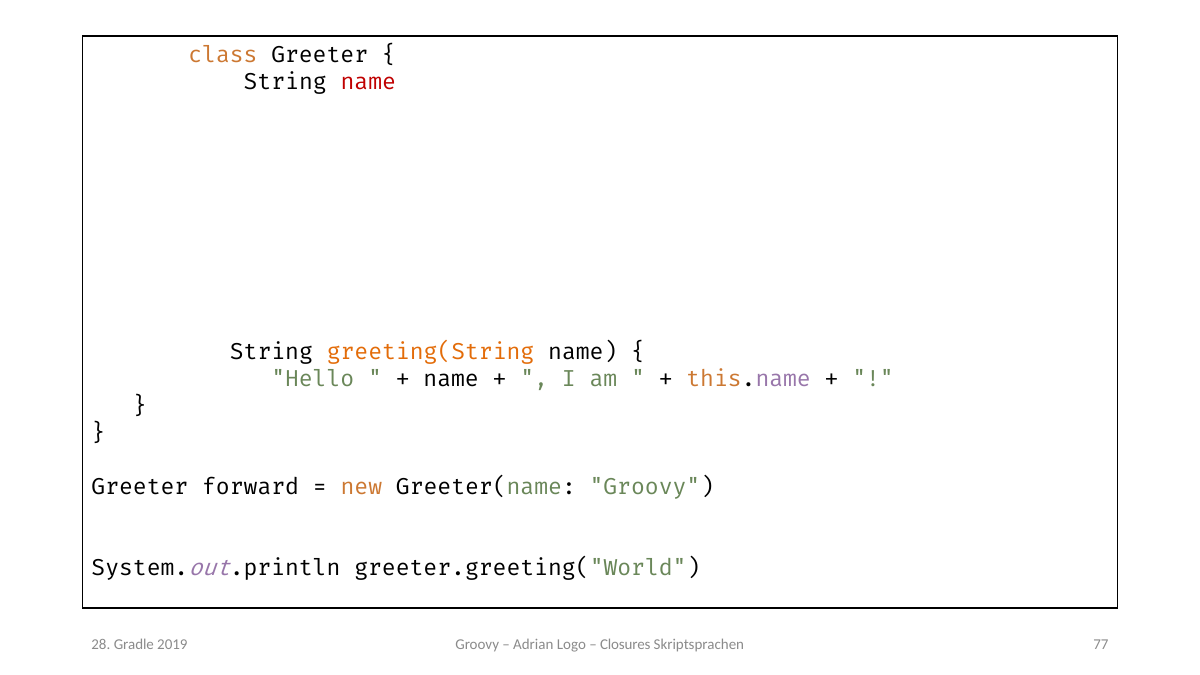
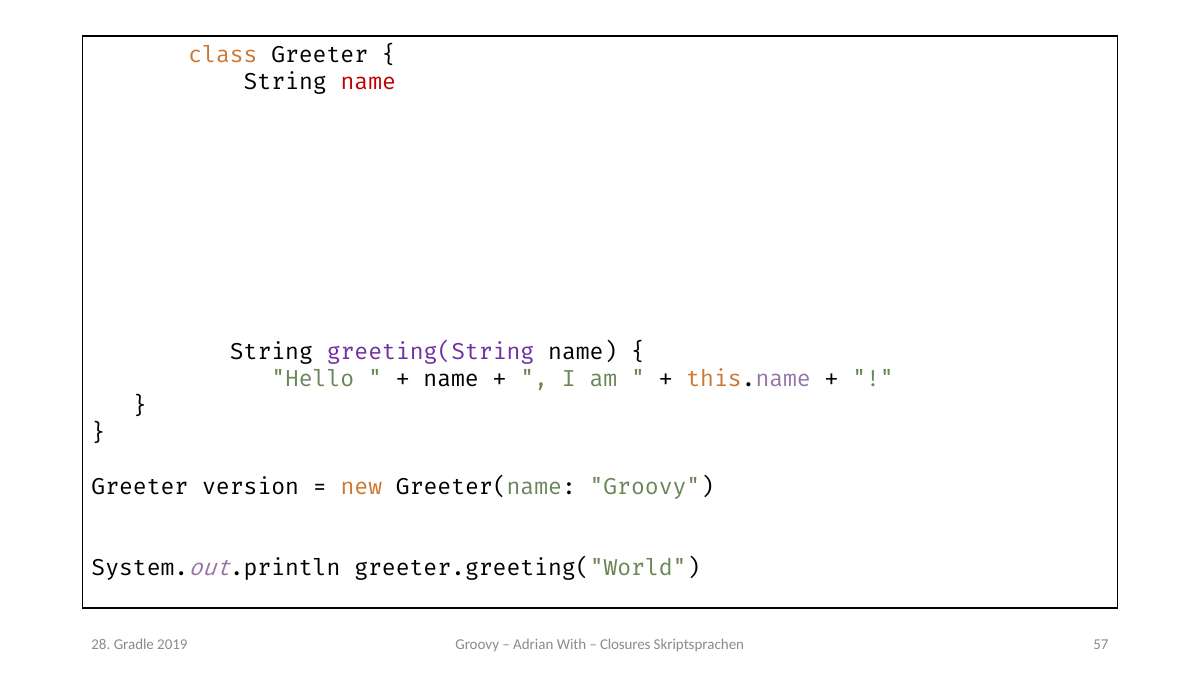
greeting(String colour: orange -> purple (431, 353)
forward: forward -> version (251, 487)
Logo: Logo -> With (571, 644)
77: 77 -> 57 (1101, 644)
